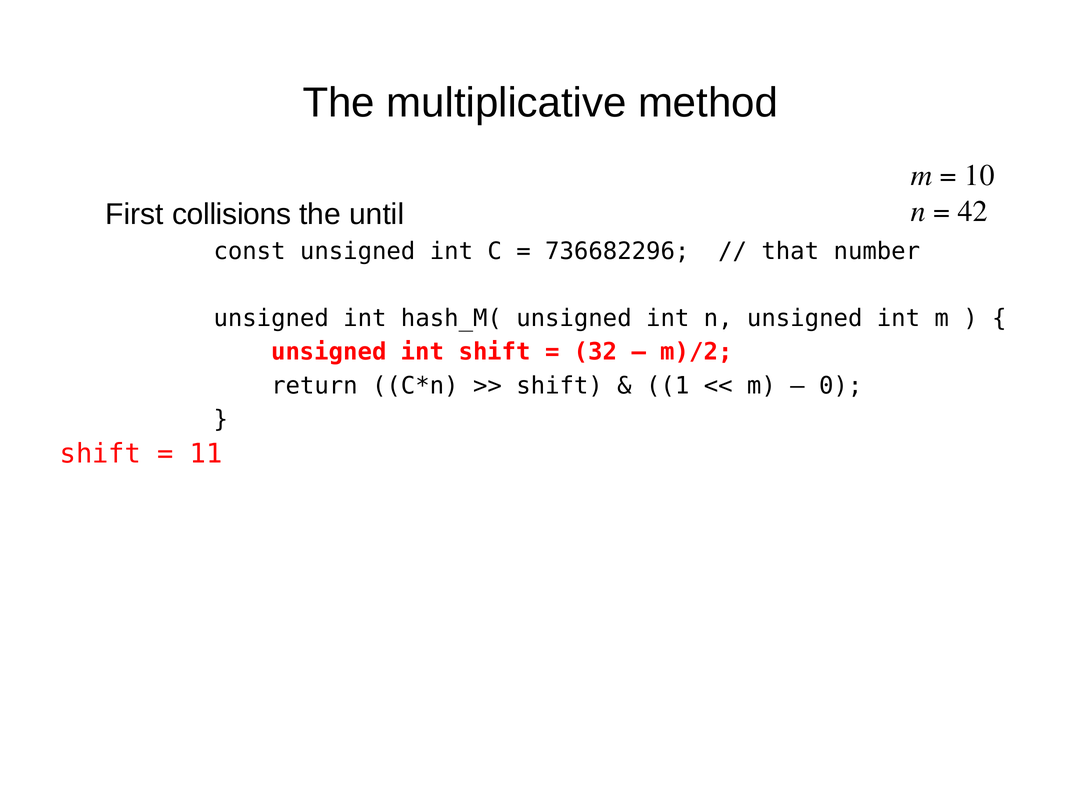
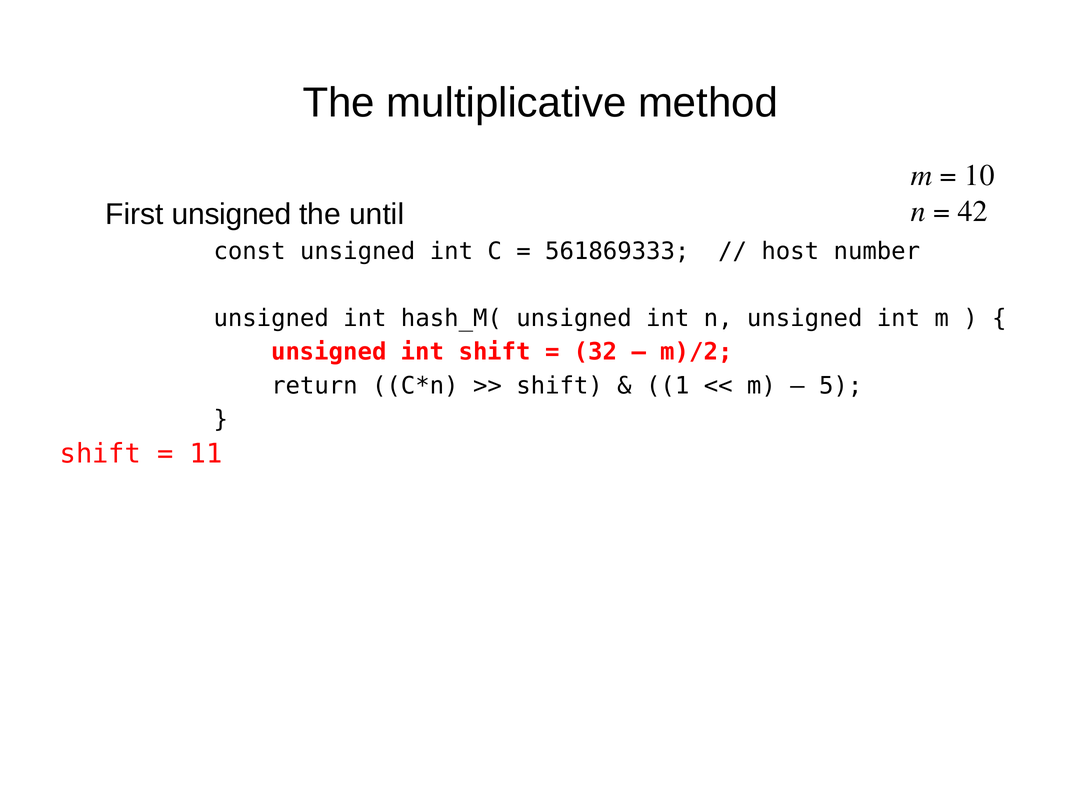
First collisions: collisions -> unsigned (232, 215)
736682296: 736682296 -> 561869333 (617, 252)
that: that -> host (790, 252)
0: 0 -> 5 (841, 386)
